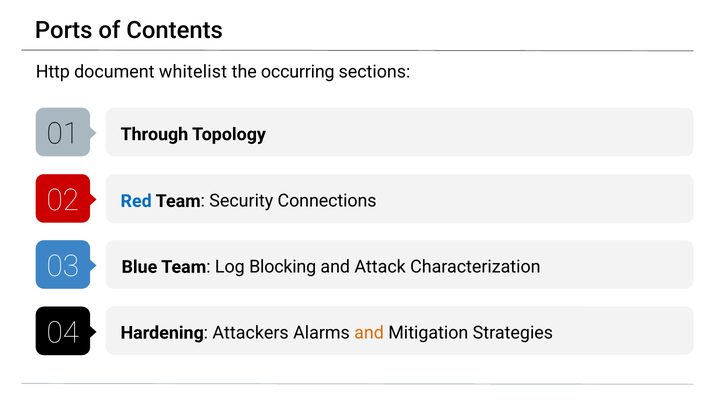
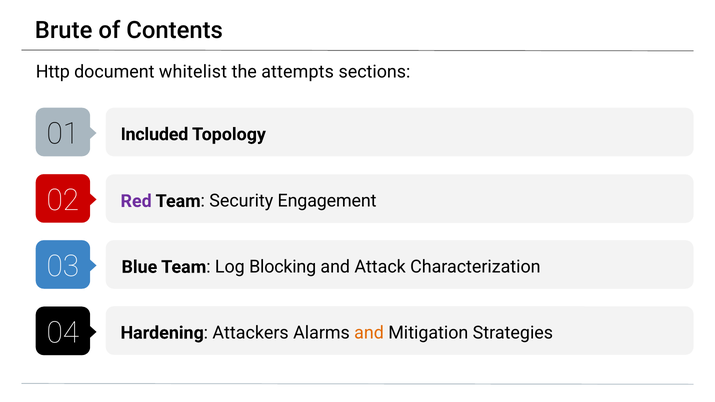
Ports: Ports -> Brute (64, 30)
occurring: occurring -> attempts (298, 72)
Through: Through -> Included (154, 134)
Red colour: blue -> purple (136, 201)
Connections: Connections -> Engagement (327, 201)
